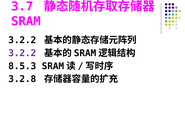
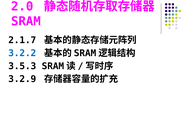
3.7: 3.7 -> 2.0 (22, 6)
3.2.2: 3.2.2 -> 2.1.7 (22, 40)
3.2.2 colour: purple -> blue (22, 53)
8.5.3: 8.5.3 -> 3.5.3 (22, 66)
3.2.8: 3.2.8 -> 3.2.9 (22, 79)
